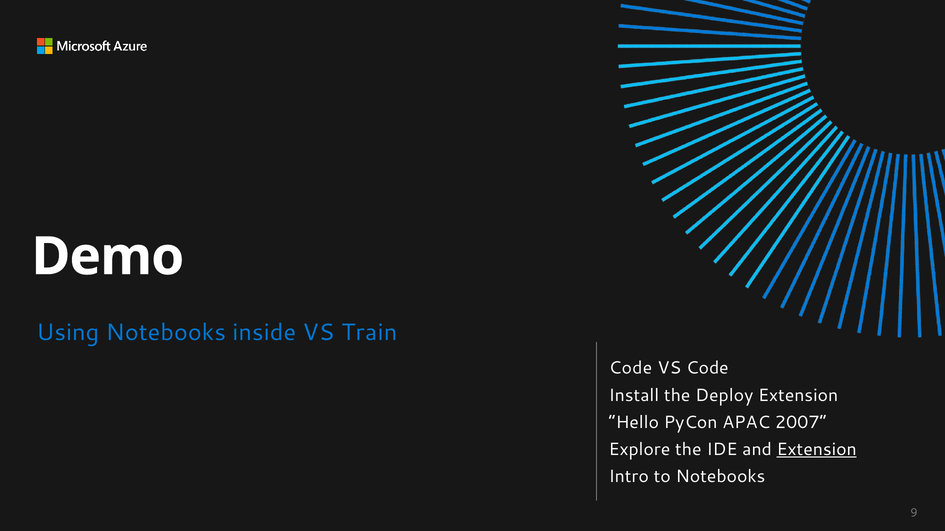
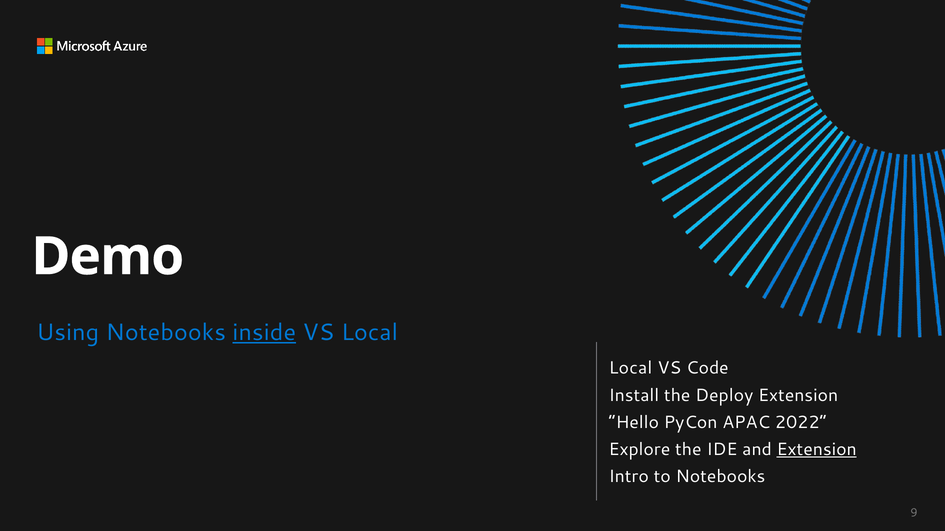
inside underline: none -> present (264, 333)
VS Train: Train -> Local (369, 333)
Code: Code -> Local (631, 368)
2007: 2007 -> 2022 (801, 423)
